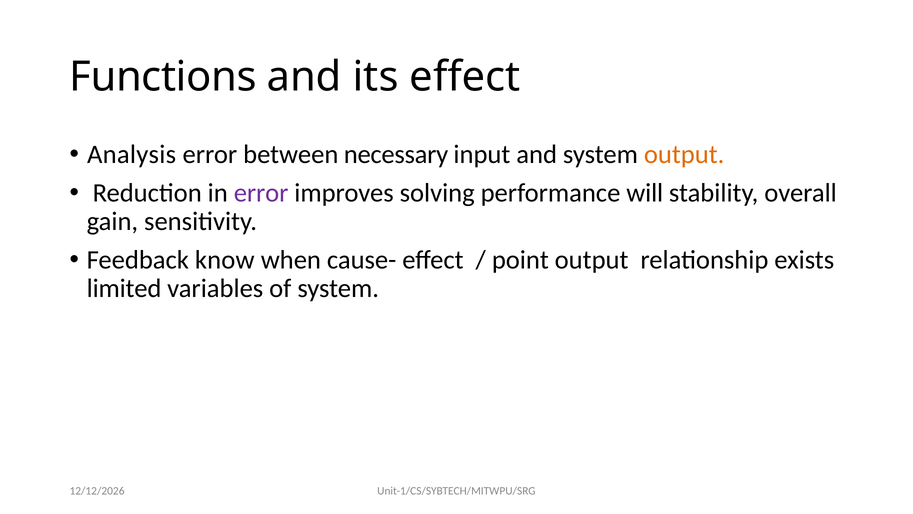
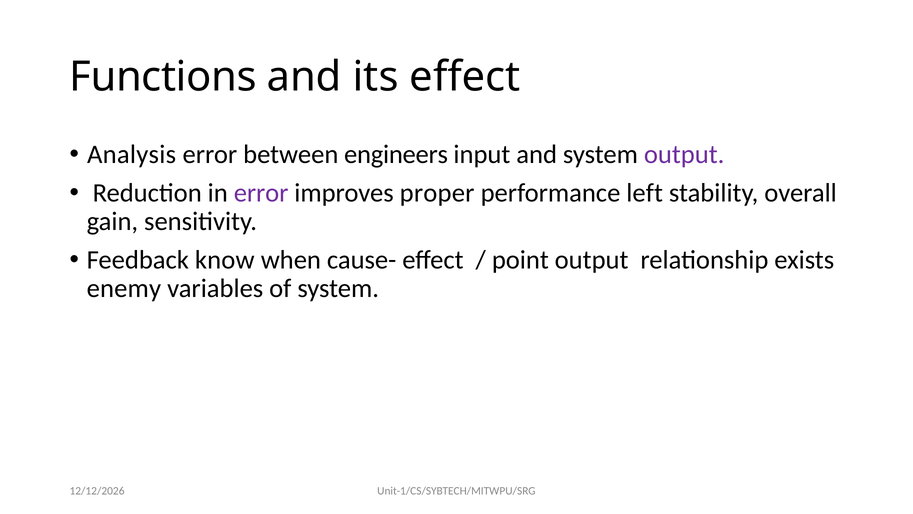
necessary: necessary -> engineers (396, 154)
output colour: orange -> purple (684, 154)
solving: solving -> proper (437, 193)
will: will -> left (645, 193)
limited: limited -> enemy (124, 288)
